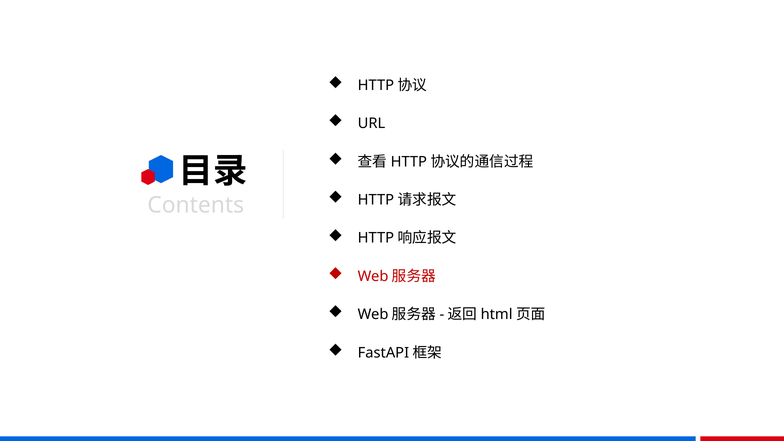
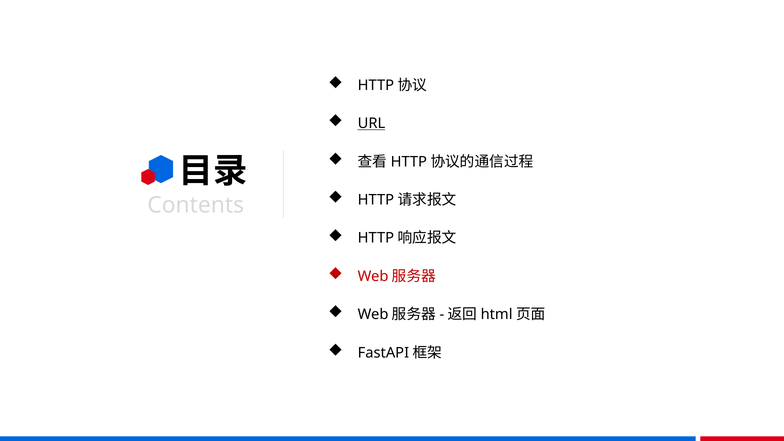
URL underline: none -> present (371, 123)
